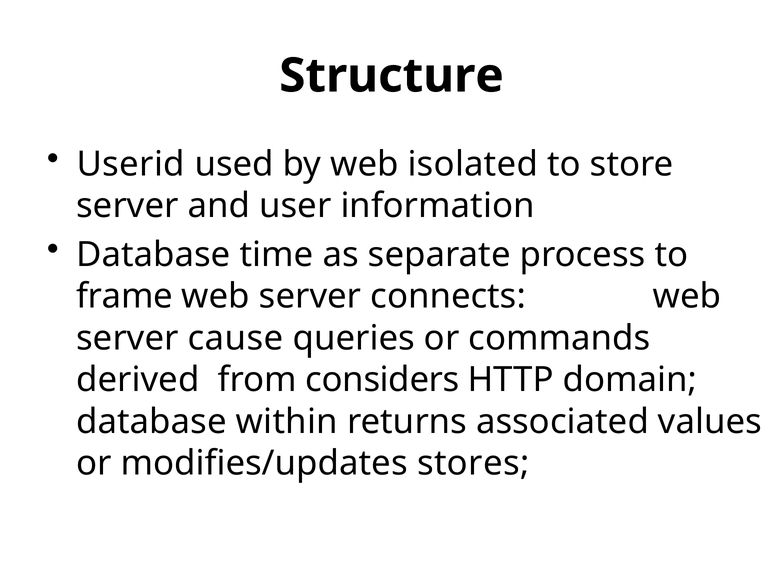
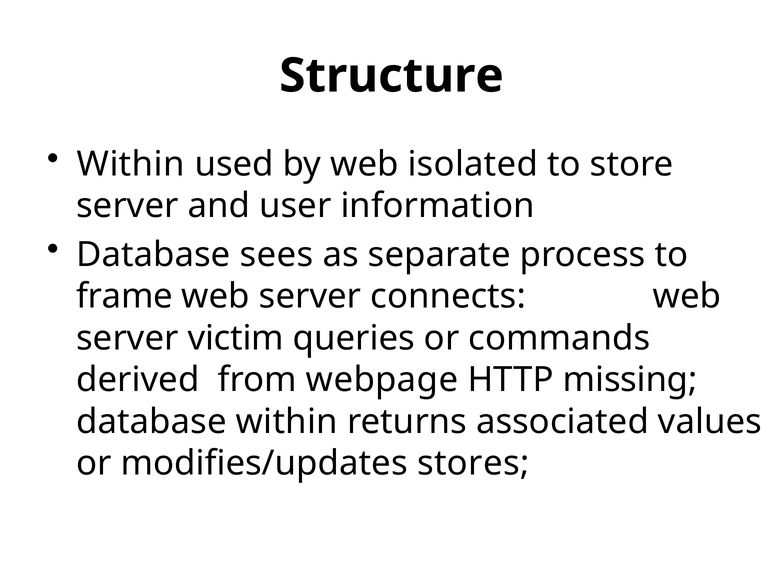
Userid: Userid -> Within (131, 164)
time: time -> sees (276, 255)
cause: cause -> victim (236, 338)
considers: considers -> webpage (382, 380)
domain: domain -> missing (630, 380)
